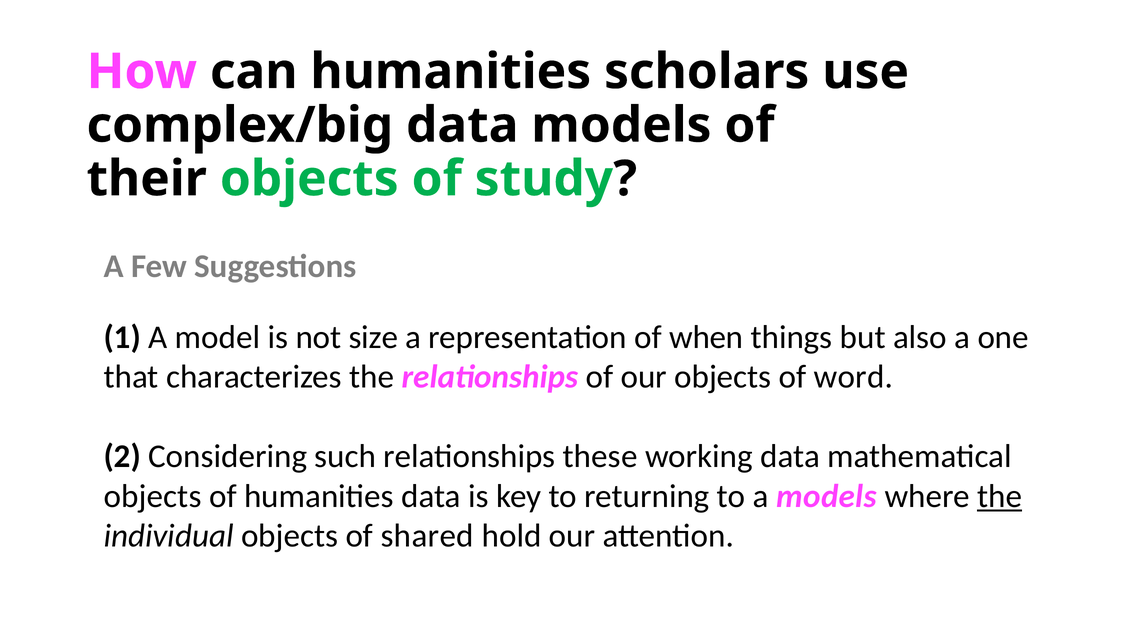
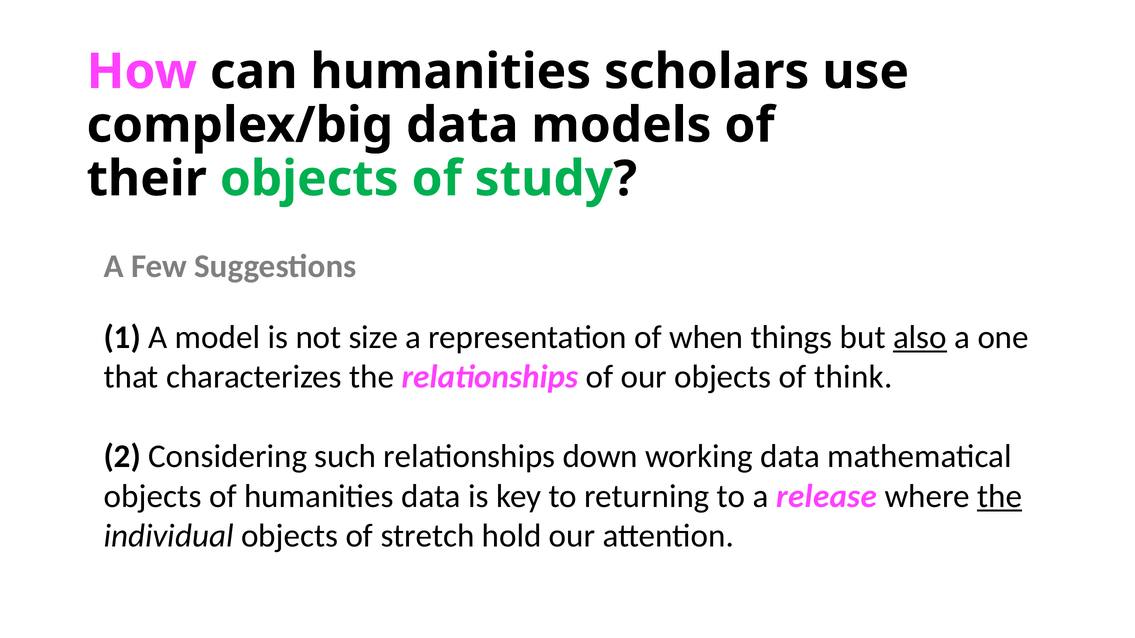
also underline: none -> present (920, 338)
word: word -> think (853, 377)
these: these -> down (600, 457)
a models: models -> release (827, 497)
shared: shared -> stretch (427, 536)
